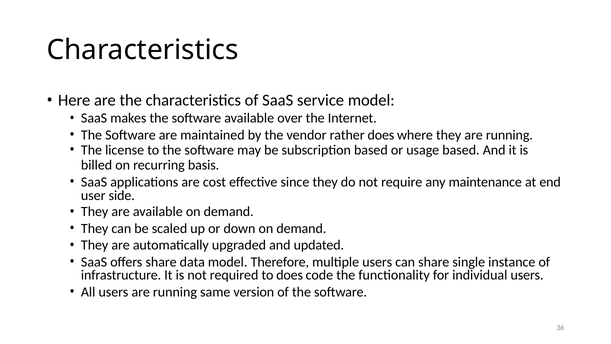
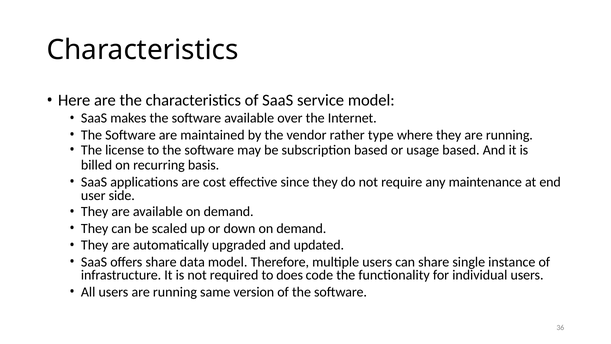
rather does: does -> type (381, 135)
